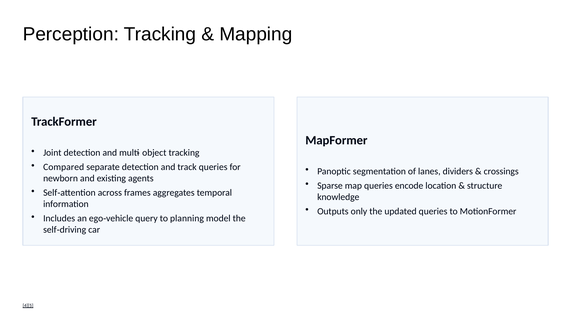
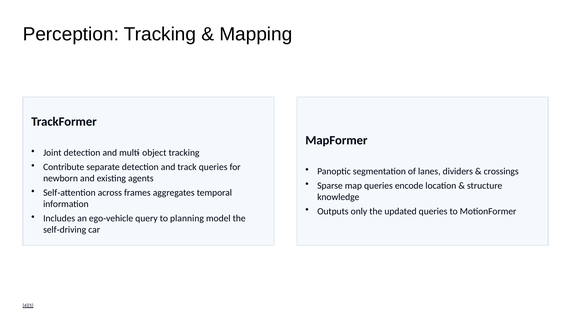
Compared: Compared -> Contribute (64, 167)
